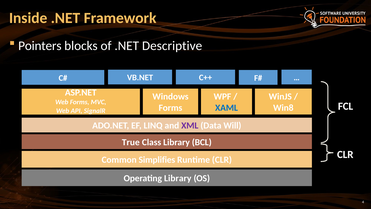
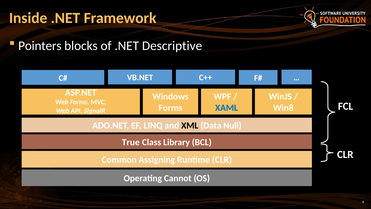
XML colour: purple -> black (190, 126)
Will: Will -> Null (232, 126)
Simplifies: Simplifies -> Assigning (157, 160)
Operating Library: Library -> Cannot (178, 178)
